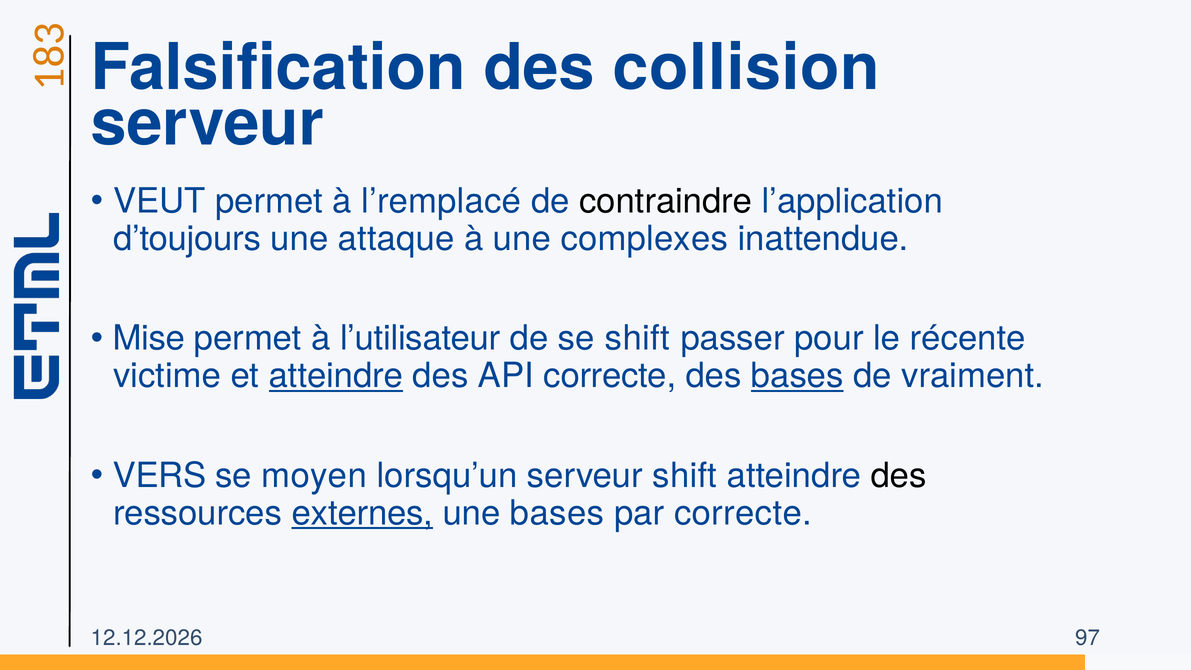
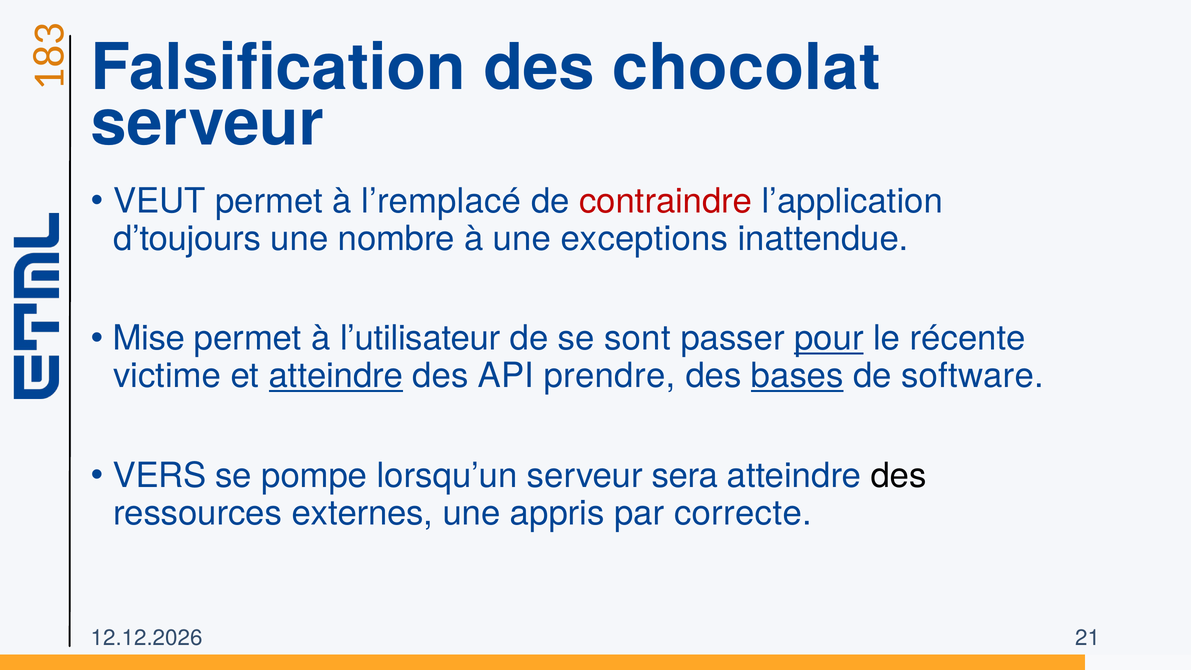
collision: collision -> chocolat (746, 68)
contraindre colour: black -> red (666, 201)
attaque: attaque -> nombre (396, 239)
complexes: complexes -> exceptions (644, 239)
se shift: shift -> sont (637, 338)
pour underline: none -> present (829, 338)
API correcte: correcte -> prendre (609, 376)
vraiment: vraiment -> software (973, 376)
moyen: moyen -> pompe (314, 476)
serveur shift: shift -> sera (685, 476)
externes underline: present -> none (362, 513)
une bases: bases -> appris (557, 513)
97: 97 -> 21 (1088, 638)
